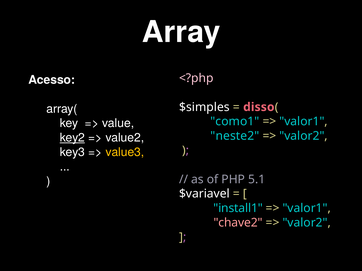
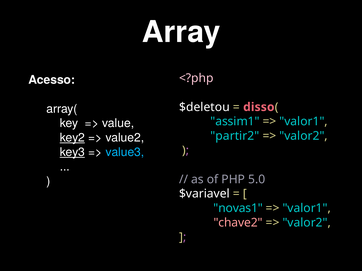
$simples: $simples -> $deletou (204, 107)
como1: como1 -> assim1 (235, 122)
neste2: neste2 -> partir2 (235, 136)
key3 underline: none -> present (72, 152)
value3 colour: yellow -> light blue (125, 152)
5.1: 5.1 -> 5.0 (257, 180)
install1: install1 -> novas1 (238, 209)
